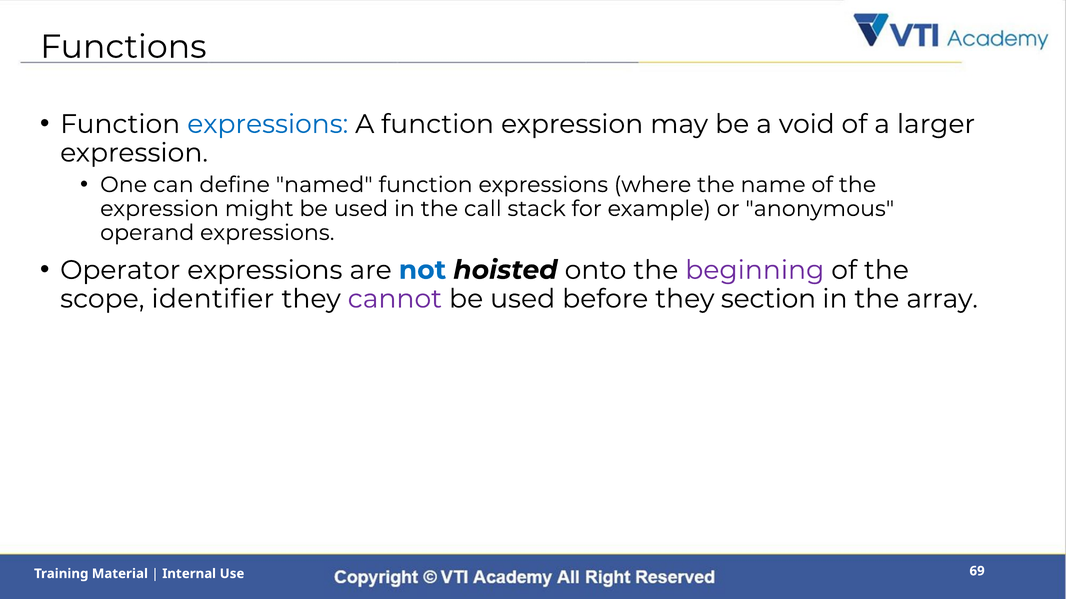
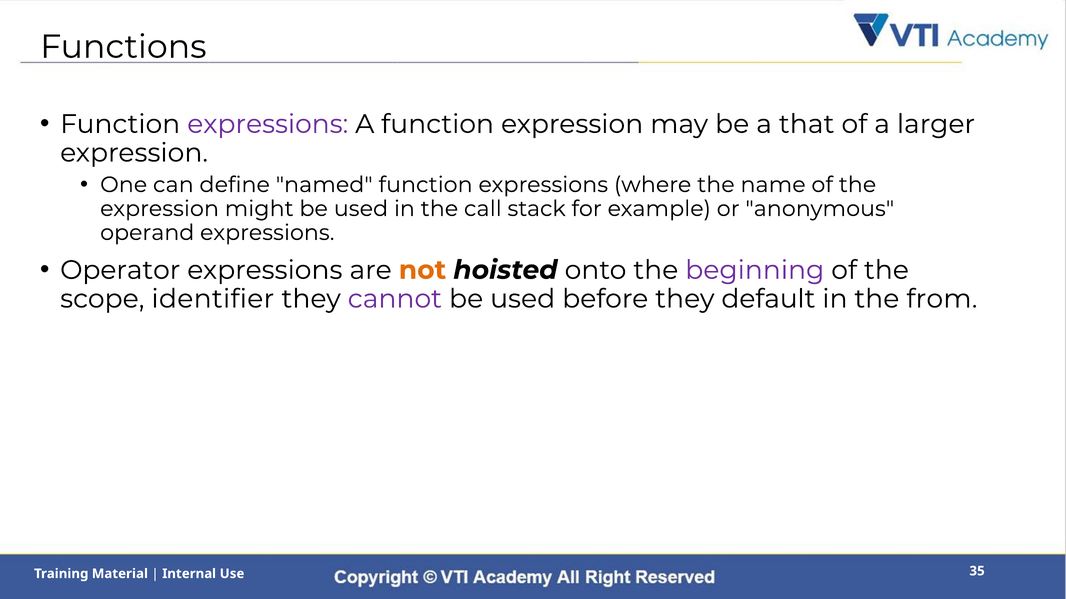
expressions colour: blue -> purple (268, 124)
void: void -> that (807, 124)
not colour: blue -> orange (422, 270)
section: section -> default (768, 299)
array: array -> from (942, 299)
69: 69 -> 35 (977, 572)
